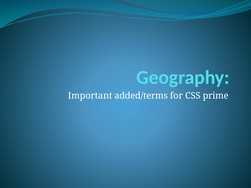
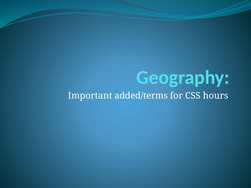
prime: prime -> hours (216, 96)
